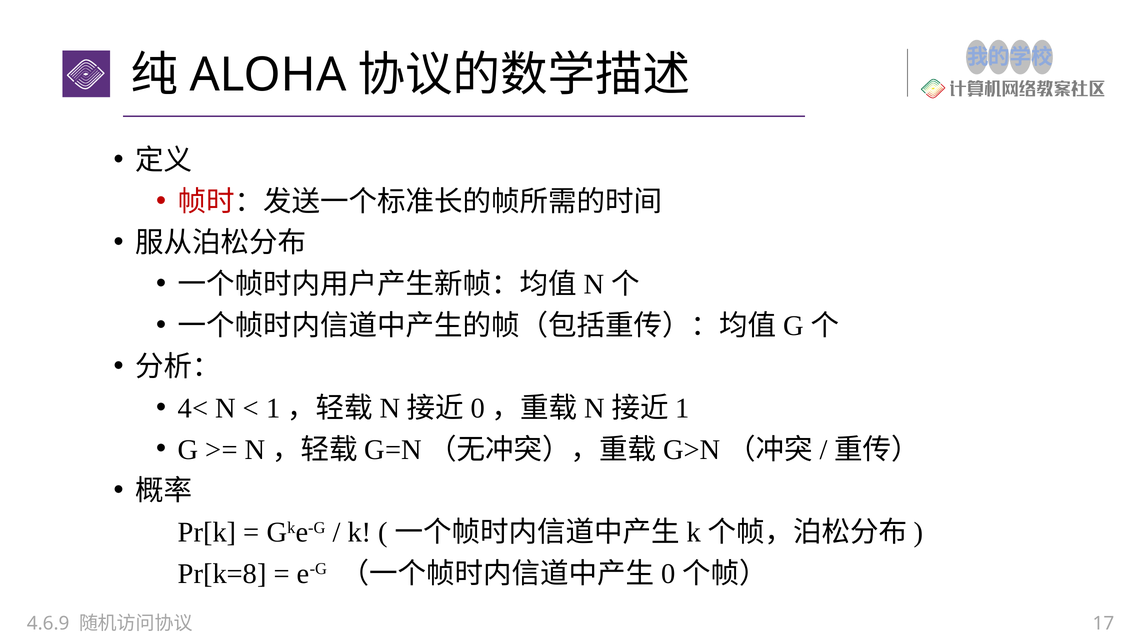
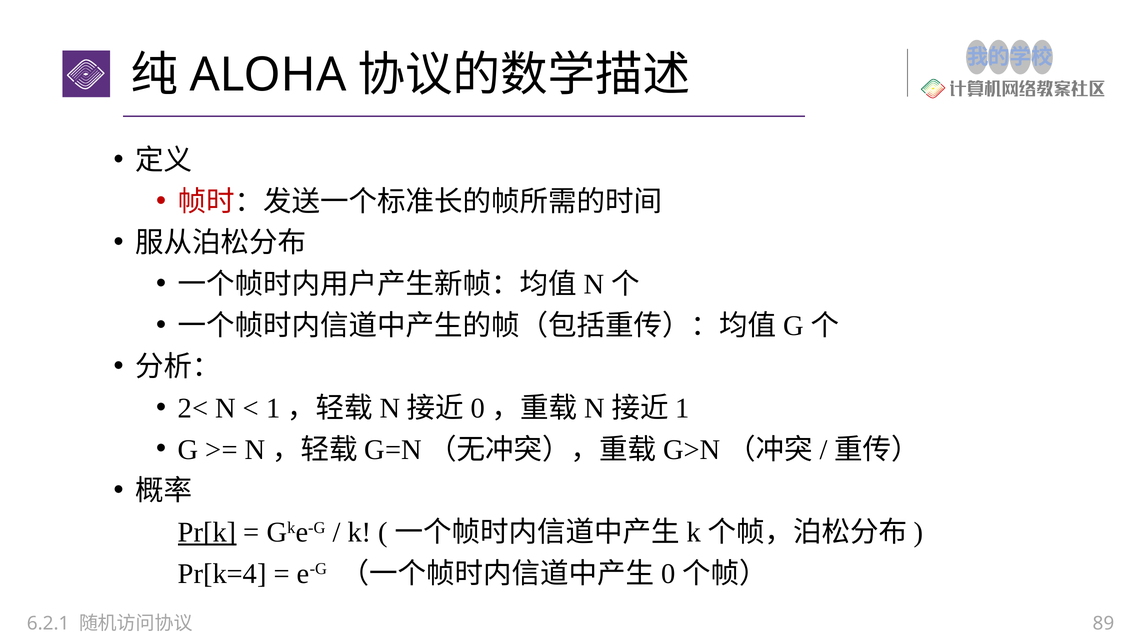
4<: 4< -> 2< (193, 408)
Pr[k underline: none -> present (207, 533)
Pr[k=8: Pr[k=8 -> Pr[k=4 (222, 574)
4.6.9: 4.6.9 -> 6.2.1 (48, 624)
17: 17 -> 89 (1103, 624)
